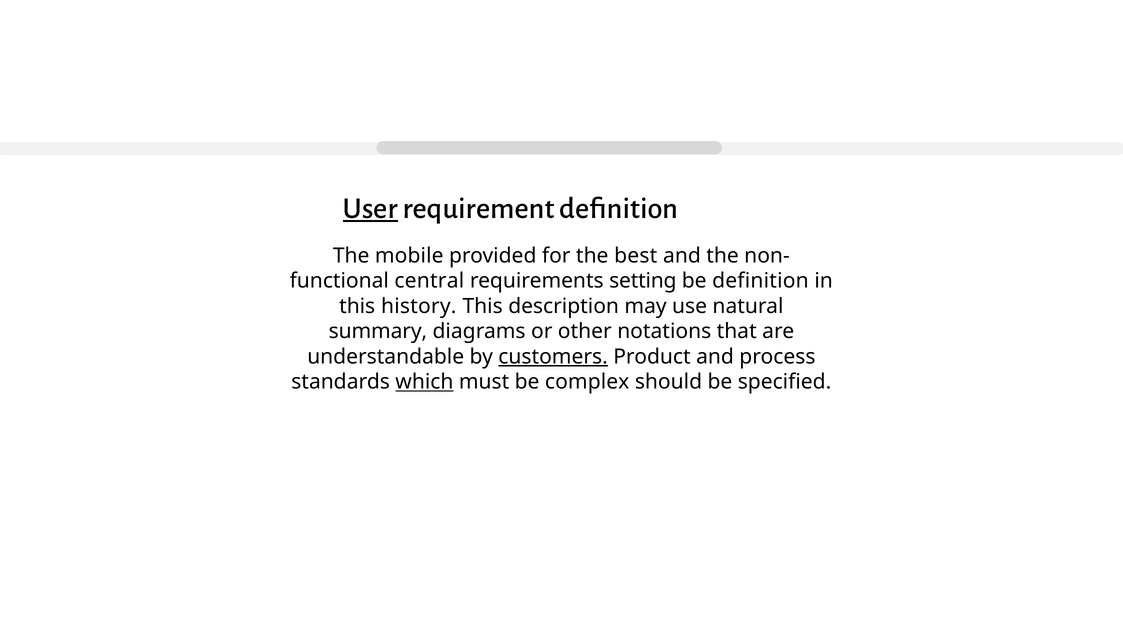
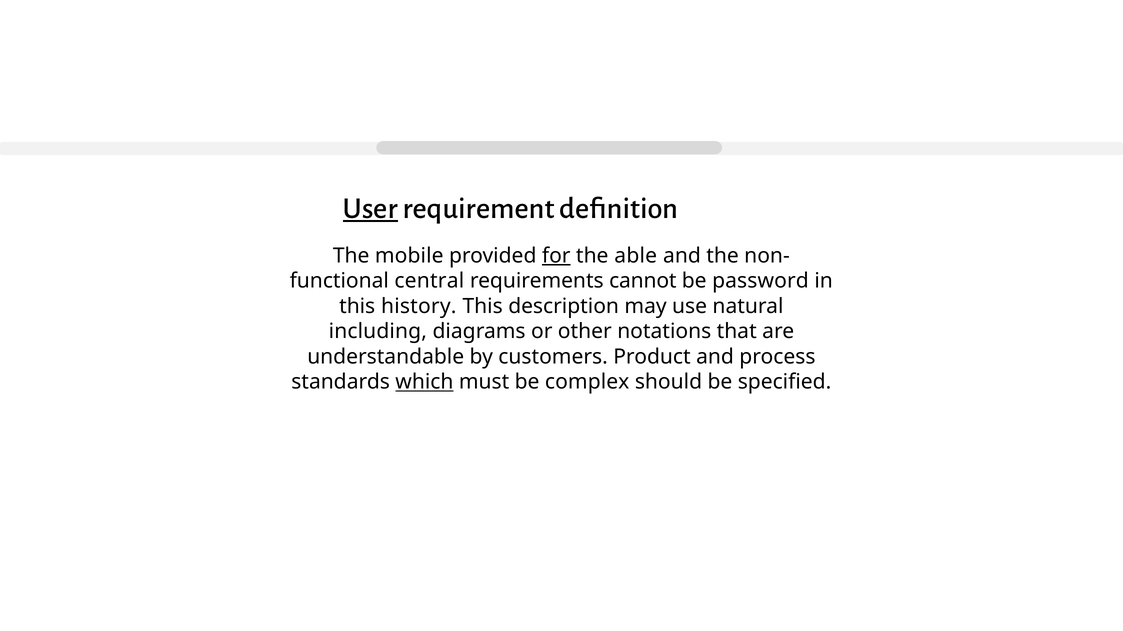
for underline: none -> present (556, 256)
best: best -> able (636, 256)
setting: setting -> cannot (643, 281)
be definition: definition -> password (760, 281)
summary: summary -> including (378, 332)
customers underline: present -> none (553, 357)
